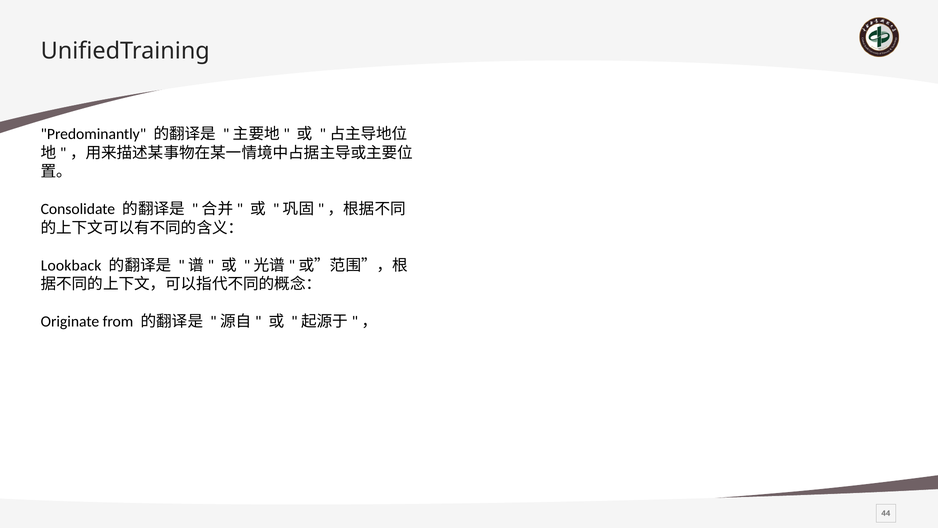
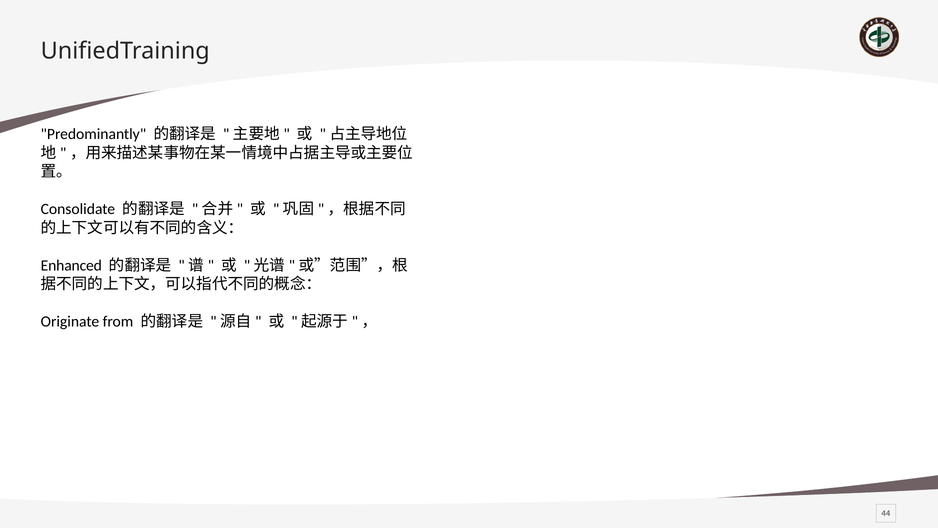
Lookback: Lookback -> Enhanced (71, 265)
